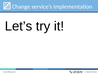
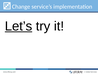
Let’s underline: none -> present (19, 26)
